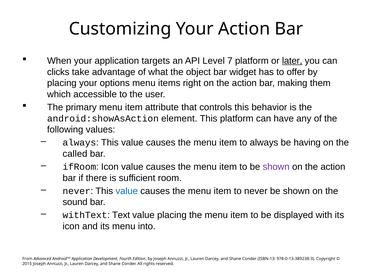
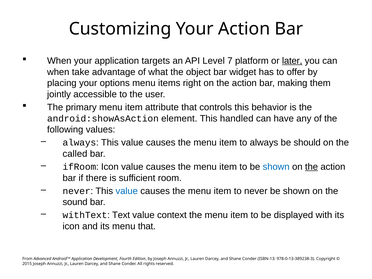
clicks: clicks -> when (58, 72)
which: which -> jointly (59, 94)
This platform: platform -> handled (237, 118)
having: having -> should (307, 143)
shown colour: purple -> blue (276, 167)
the underline: none -> present (312, 167)
value placing: placing -> context (172, 215)
menu into: into -> that (147, 226)
